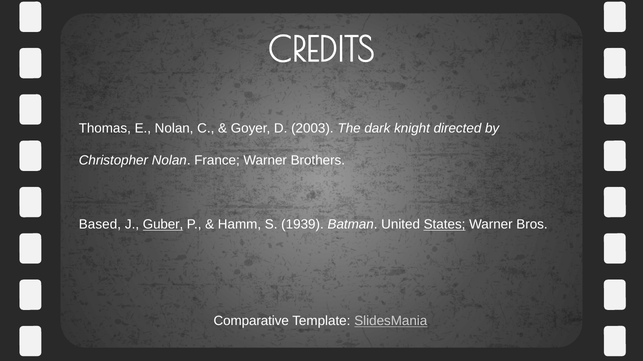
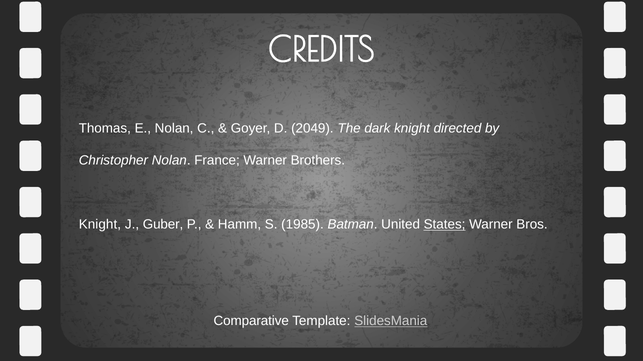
2003: 2003 -> 2049 (312, 129)
Based: Based -> Knight (100, 225)
Guber underline: present -> none (163, 225)
1939: 1939 -> 1985 (302, 225)
